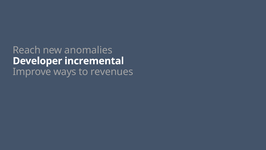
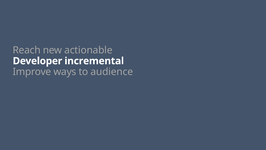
anomalies: anomalies -> actionable (88, 50)
revenues: revenues -> audience (112, 72)
